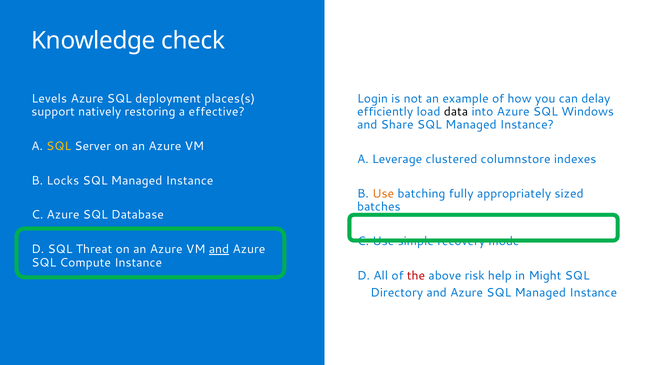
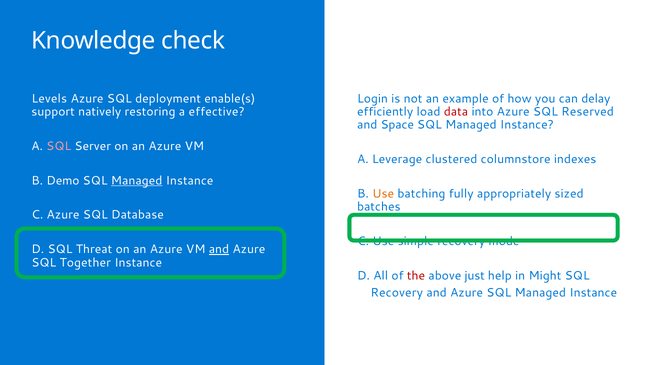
places(s: places(s -> enable(s (230, 99)
data colour: black -> red (456, 112)
Windows: Windows -> Reserved (588, 112)
Share: Share -> Space (397, 125)
SQL colour: yellow -> pink (59, 146)
Locks: Locks -> Demo (63, 181)
Managed underline: none -> present (137, 181)
Compute: Compute -> Together (85, 263)
risk: risk -> just (475, 276)
Directory: Directory -> Recovery (397, 293)
